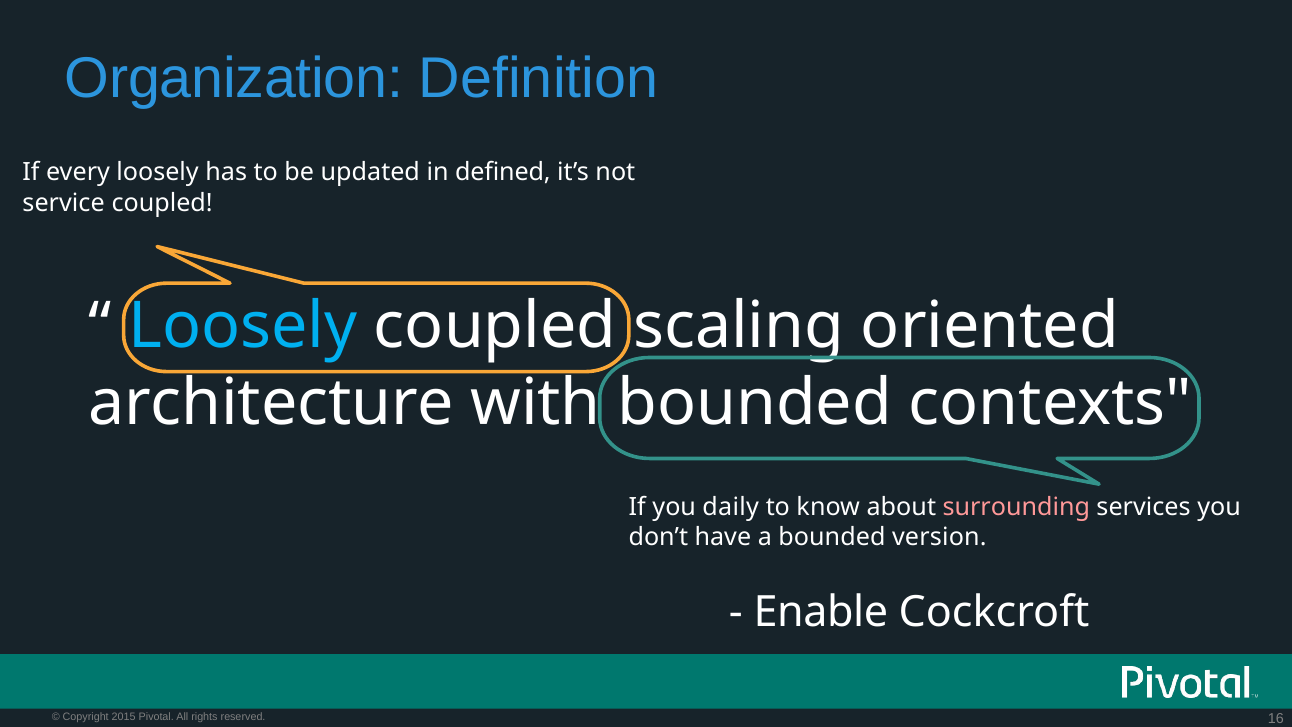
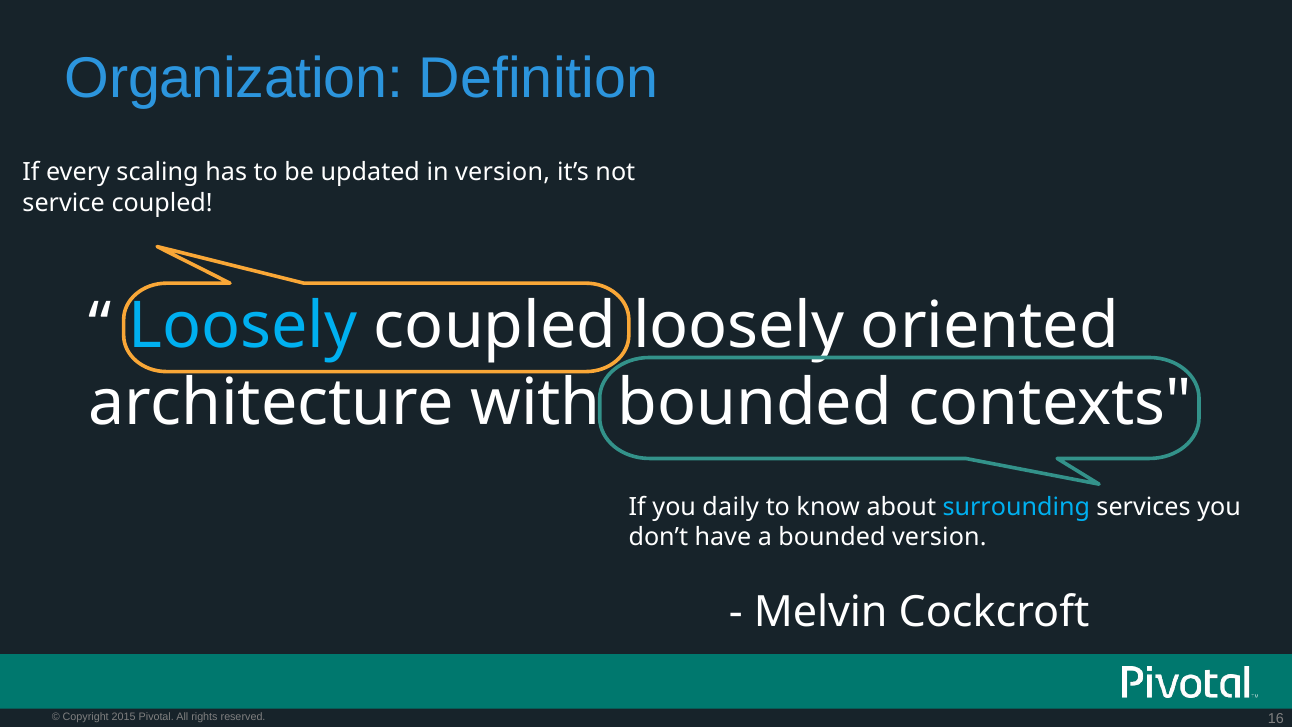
every loosely: loosely -> scaling (158, 173)
in defined: defined -> version (503, 173)
coupled scaling: scaling -> loosely (739, 326)
surrounding colour: pink -> light blue (1016, 507)
Enable: Enable -> Melvin (821, 612)
